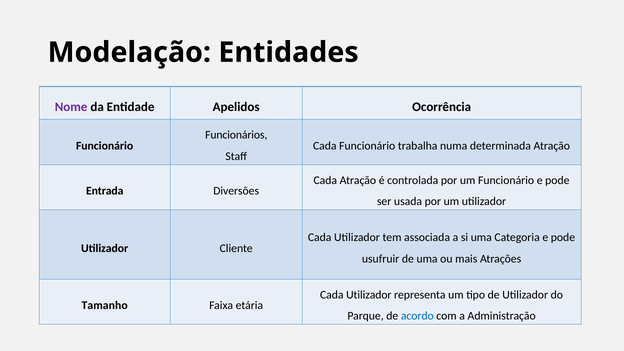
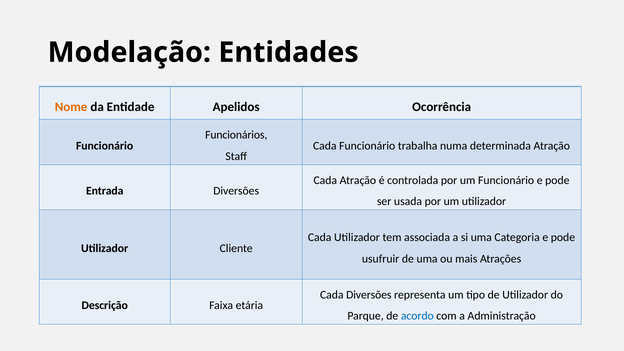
Nome colour: purple -> orange (71, 107)
Utilizador: Utilizador -> Diversões (369, 295)
Tamanho: Tamanho -> Descrição (105, 305)
